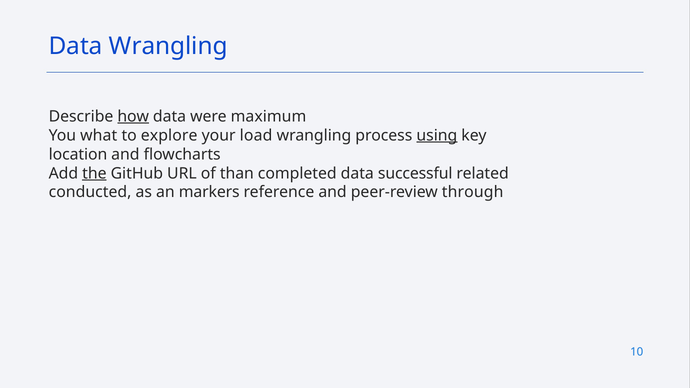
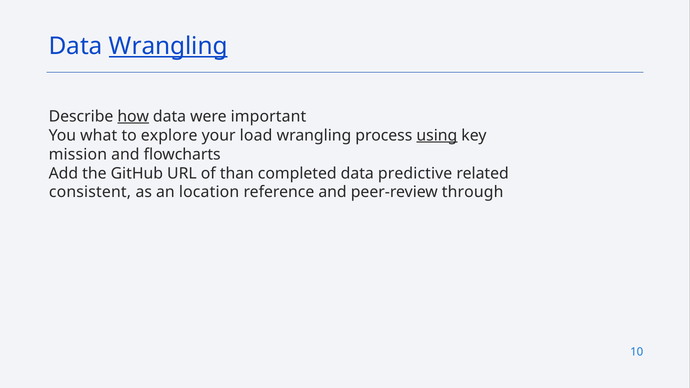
Wrangling underline: none -> present (168, 46)
maximum: maximum -> important (268, 116)
location: location -> mission (78, 154)
the underline: present -> none (94, 173)
successful: successful -> predictive (415, 173)
conducted: conducted -> consistent (90, 192)
markers: markers -> location (209, 192)
